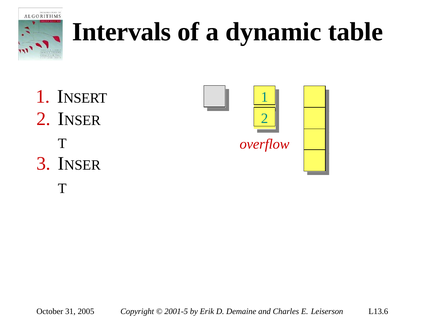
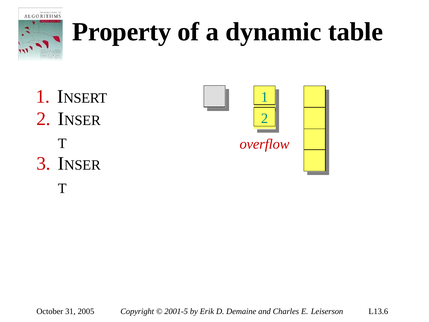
Intervals: Intervals -> Property (122, 32)
